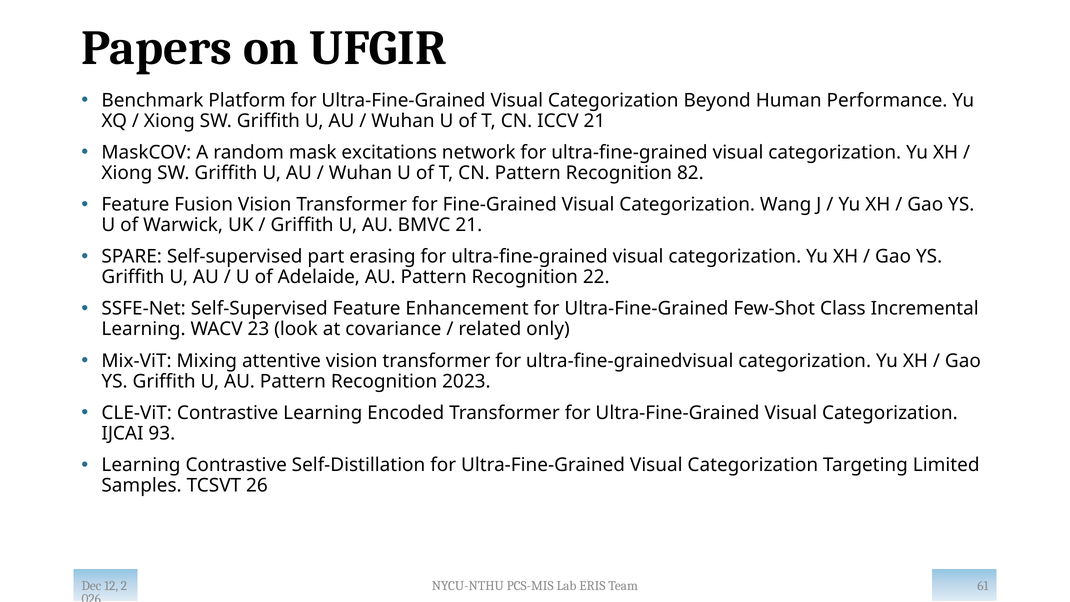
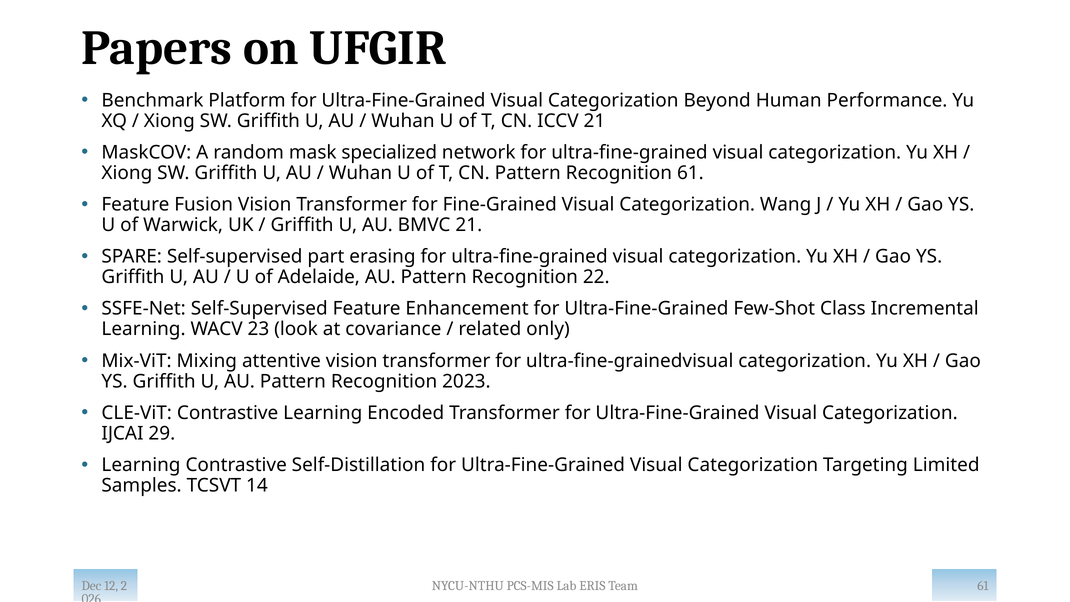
excitations: excitations -> specialized (389, 152)
Recognition 82: 82 -> 61 (690, 173)
93: 93 -> 29 (162, 433)
26: 26 -> 14 (257, 485)
